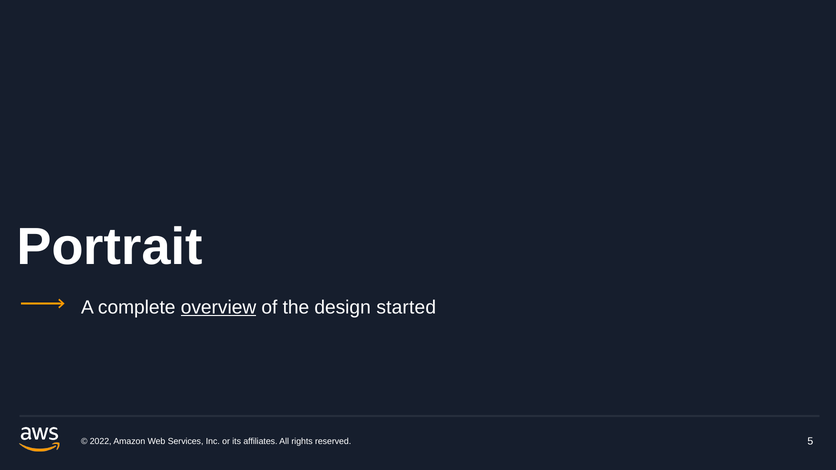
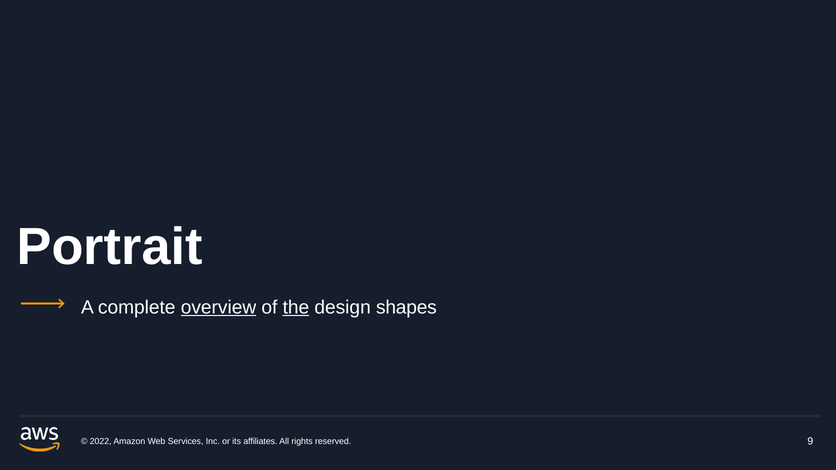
the underline: none -> present (296, 307)
started: started -> shapes (406, 307)
5: 5 -> 9 (810, 442)
